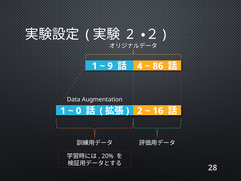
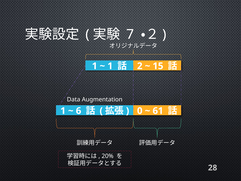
2: 2 -> 7 (130, 34)
9: 9 -> 1 (110, 66)
4: 4 -> 2 (140, 66)
86: 86 -> 15 (158, 66)
0: 0 -> 6 (79, 111)
2: 2 -> 0 (140, 111)
16: 16 -> 61 (158, 111)
